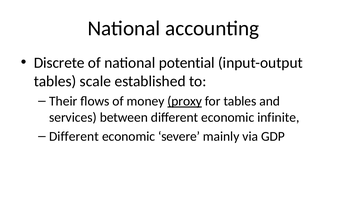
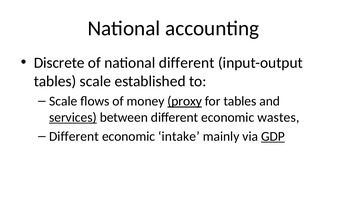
national potential: potential -> different (187, 63)
Their: Their -> Scale (63, 101)
services underline: none -> present (73, 117)
infinite: infinite -> wastes (278, 117)
severe: severe -> intake (179, 136)
GDP underline: none -> present (273, 136)
